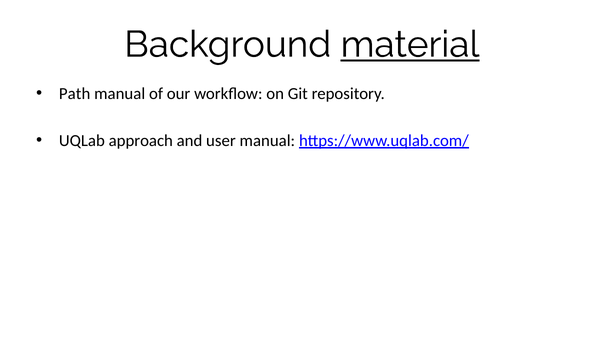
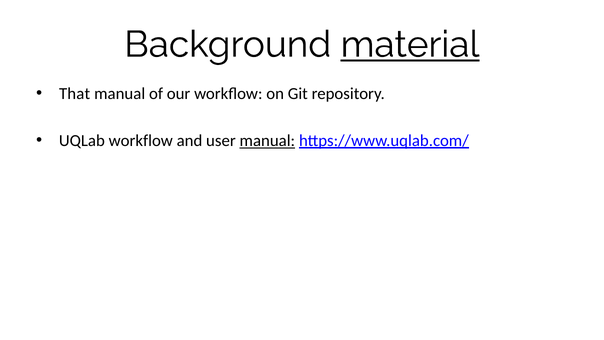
Path: Path -> That (75, 94)
UQLab approach: approach -> workflow (141, 141)
manual underline: none -> present (267, 141)
